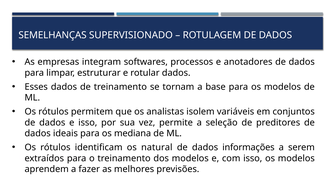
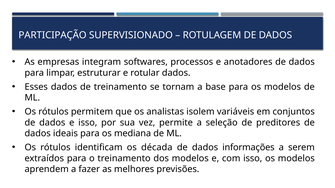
SEMELHANÇAS: SEMELHANÇAS -> PARTICIPAÇÃO (53, 35)
natural: natural -> década (157, 148)
